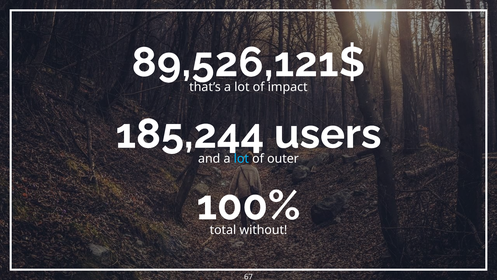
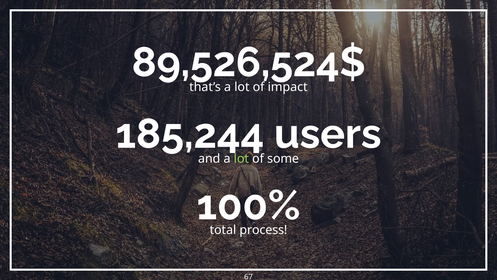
89,526,121$: 89,526,121$ -> 89,526,524$ (249, 62)
lot colour: light blue -> light green (241, 158)
outer: outer -> some (283, 158)
without: without -> process (263, 230)
